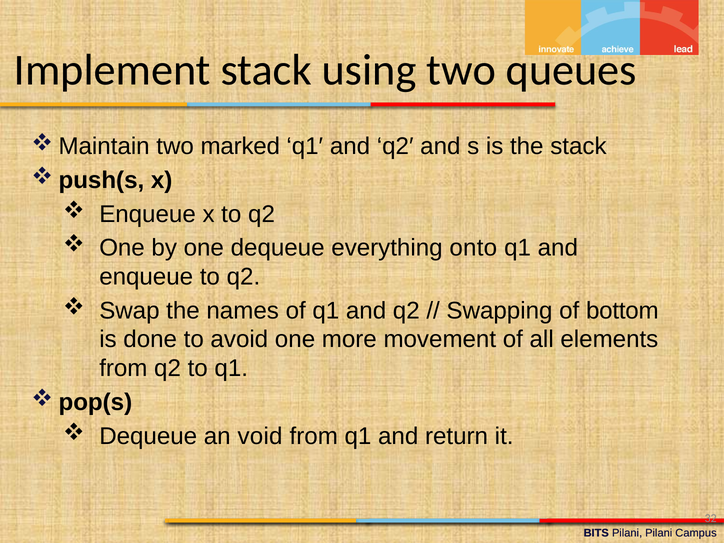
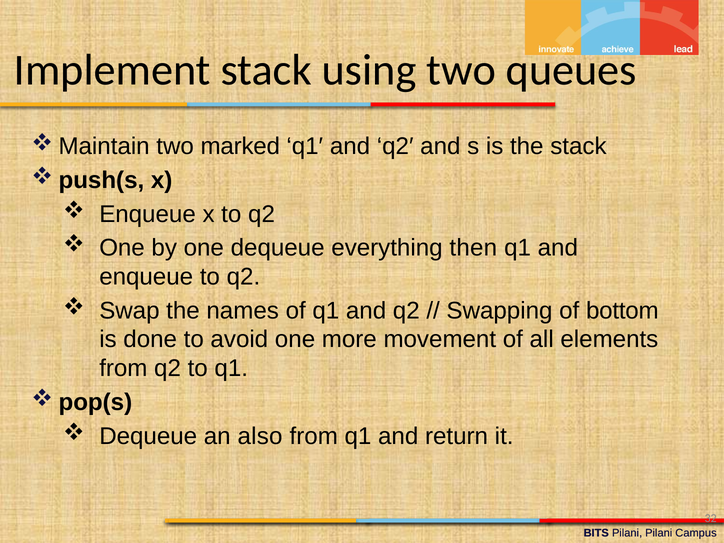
onto: onto -> then (473, 248)
void: void -> also (260, 436)
